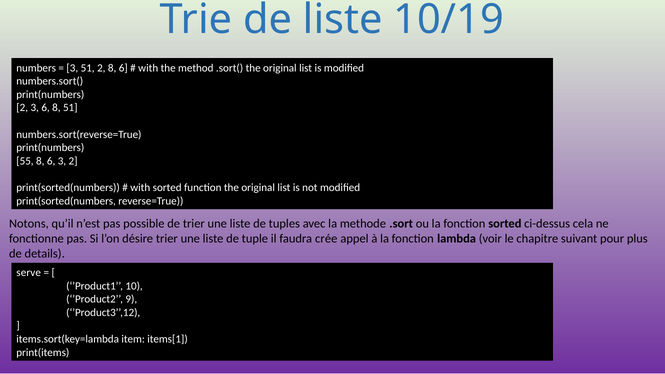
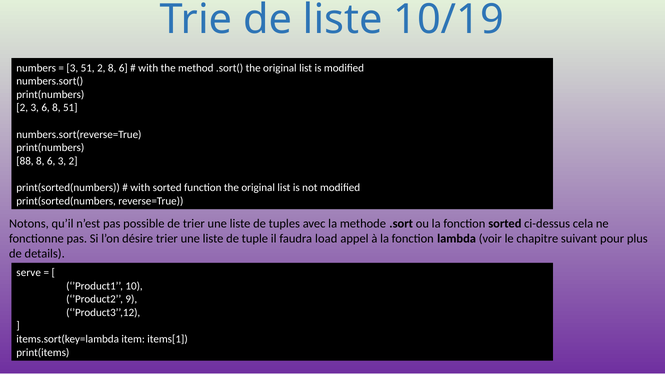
55: 55 -> 88 (25, 161)
crée: crée -> load (326, 239)
